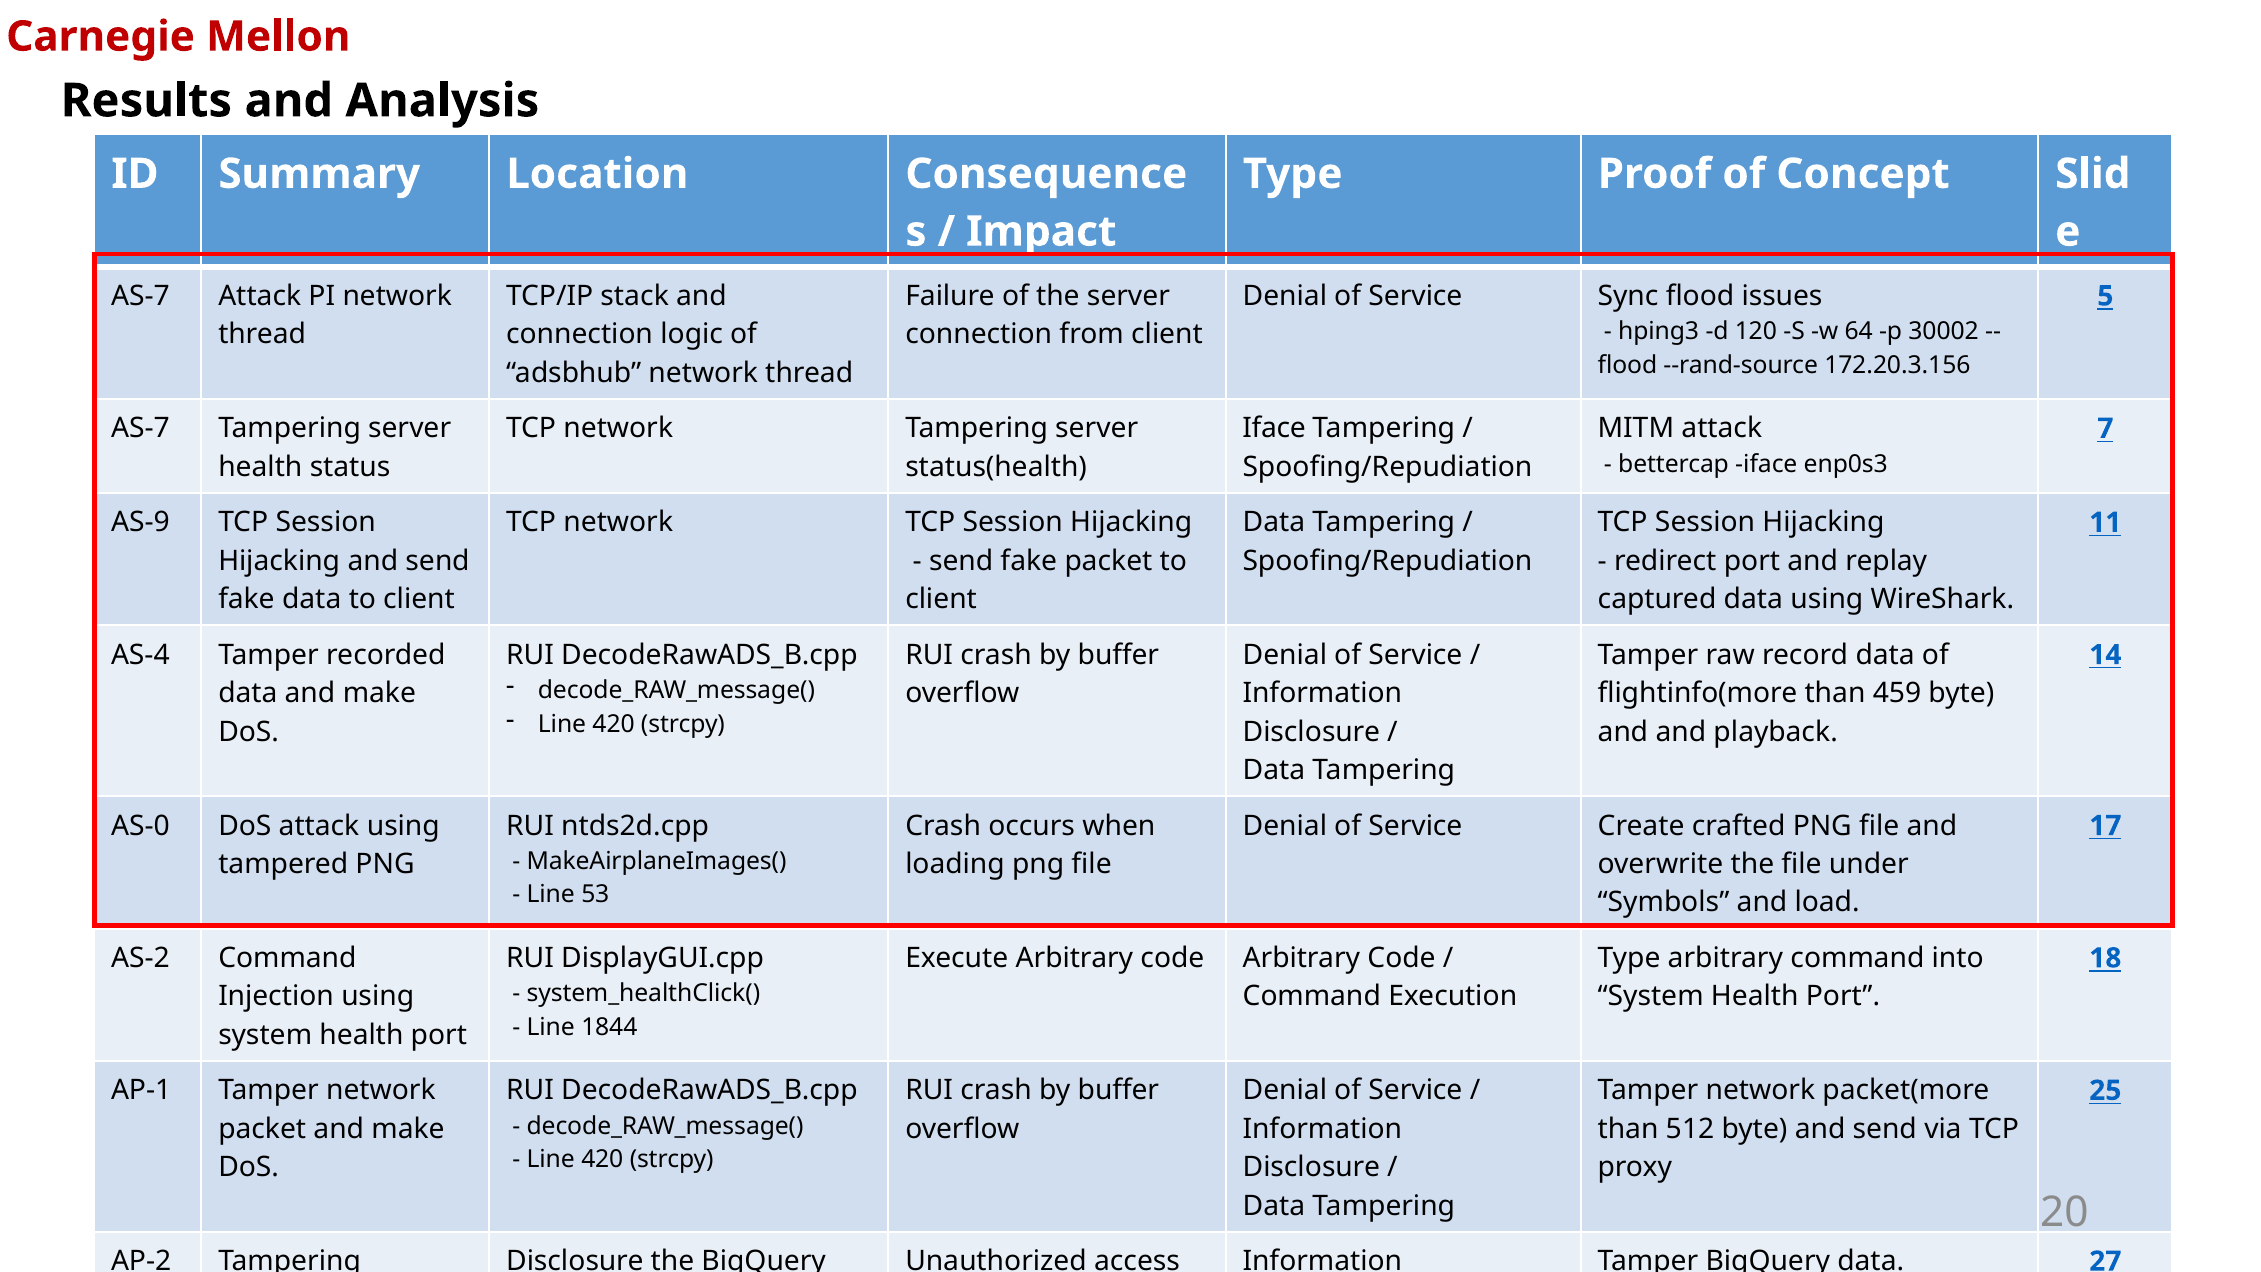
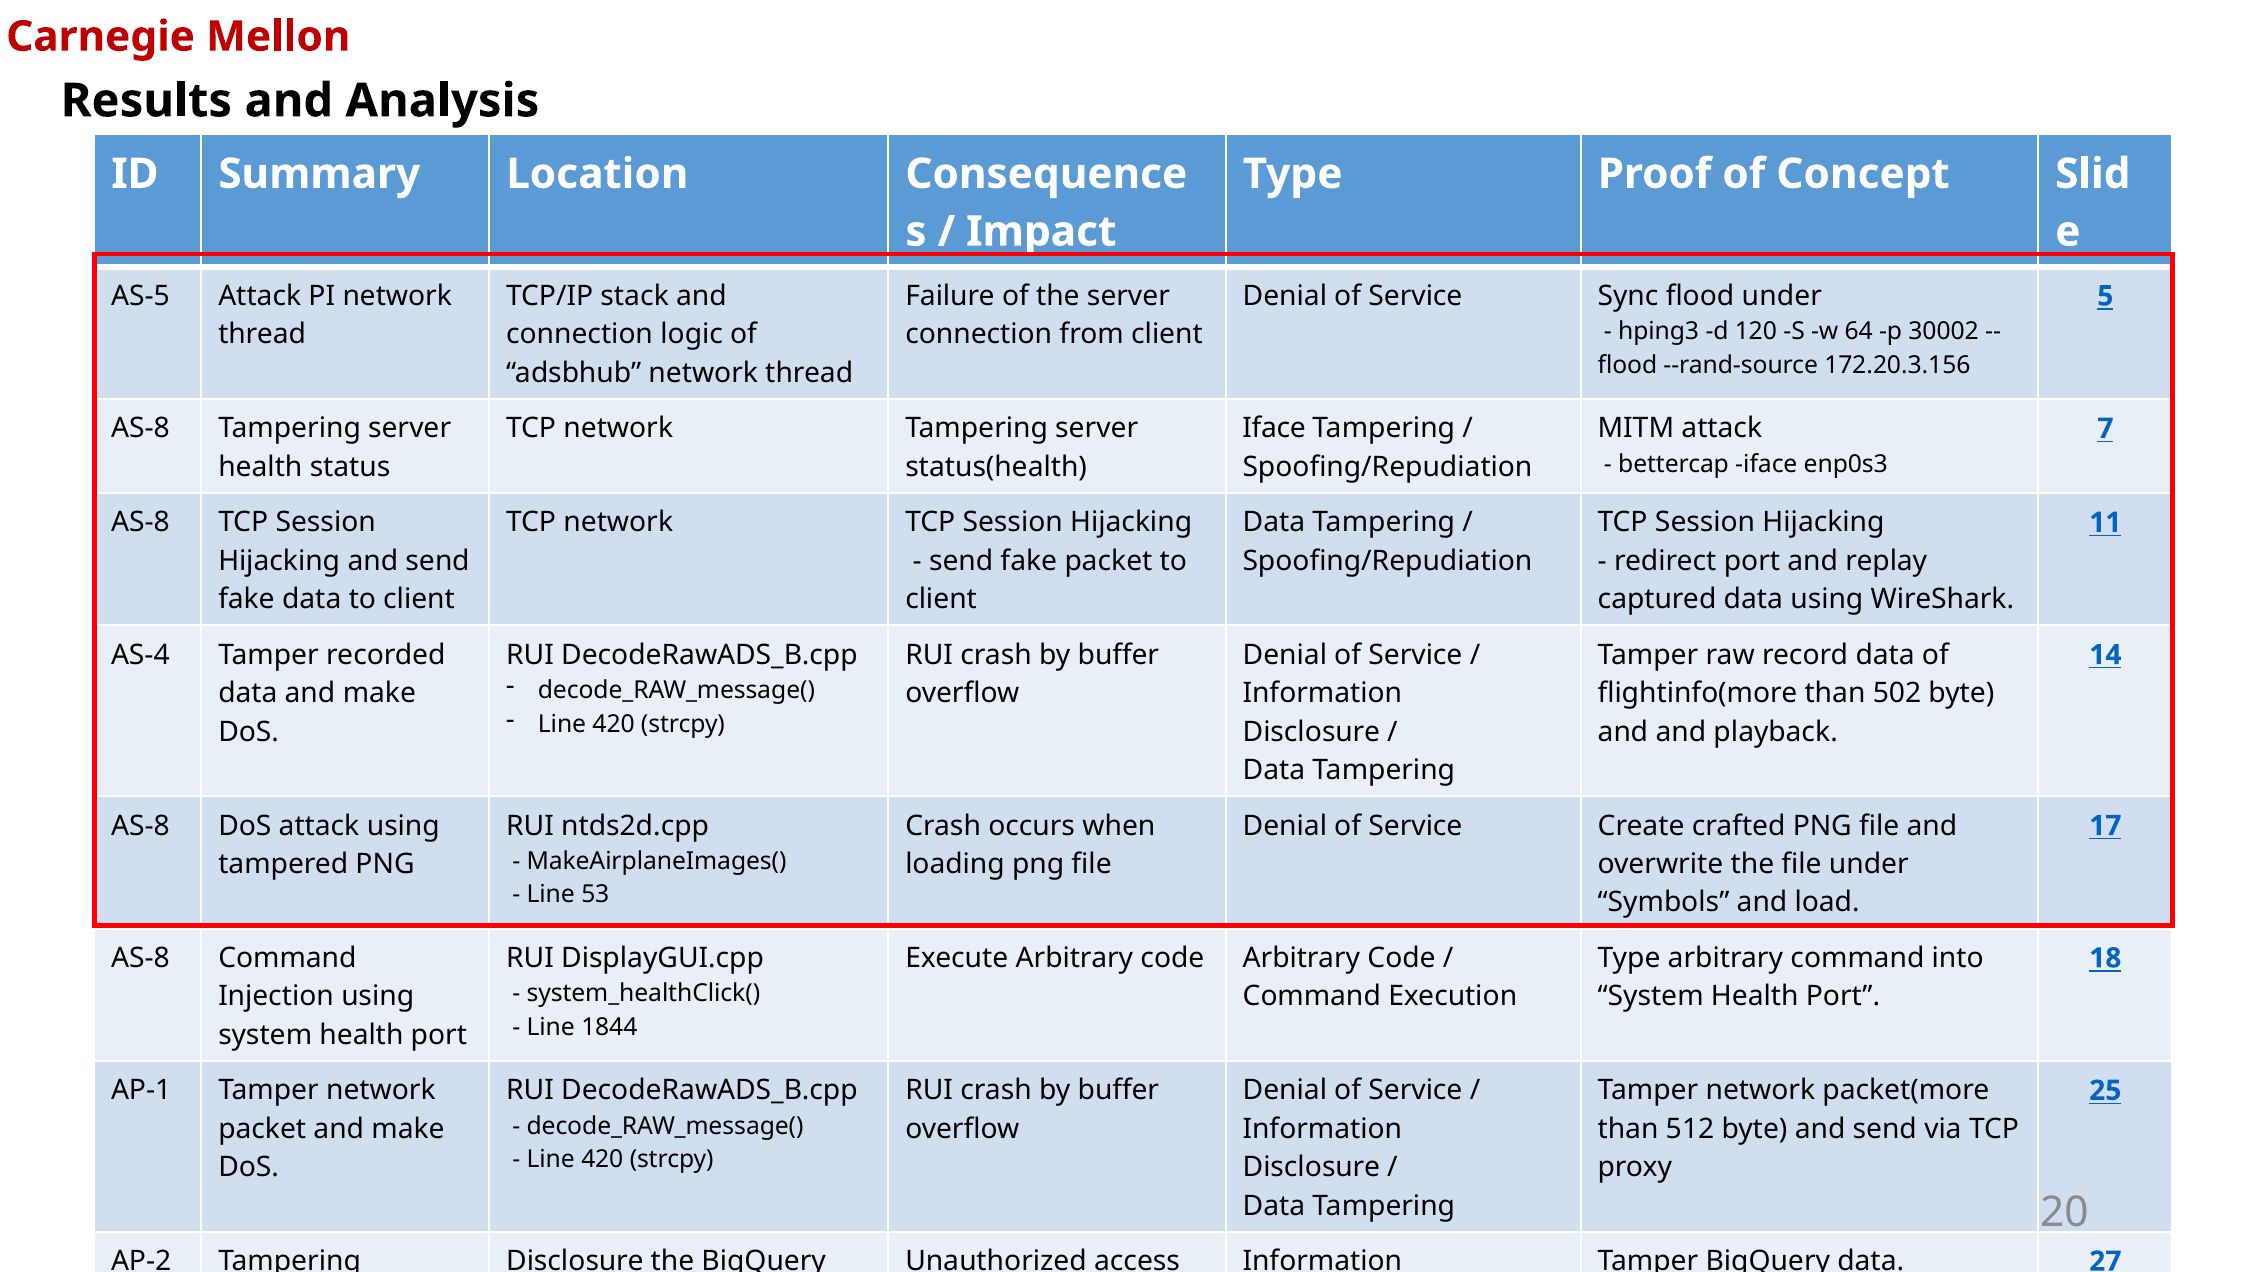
AS-7: AS-7 -> AS-5 (141, 296)
flood issues: issues -> under (1782, 296)
AS-7: AS-7 -> AS-8 (141, 428)
AS-9: AS-9 -> AS-8 (141, 522)
459: 459 -> 502 (1897, 693)
AS-0: AS-0 -> AS-8 (141, 826)
AS-2: AS-2 -> AS-8 (141, 958)
